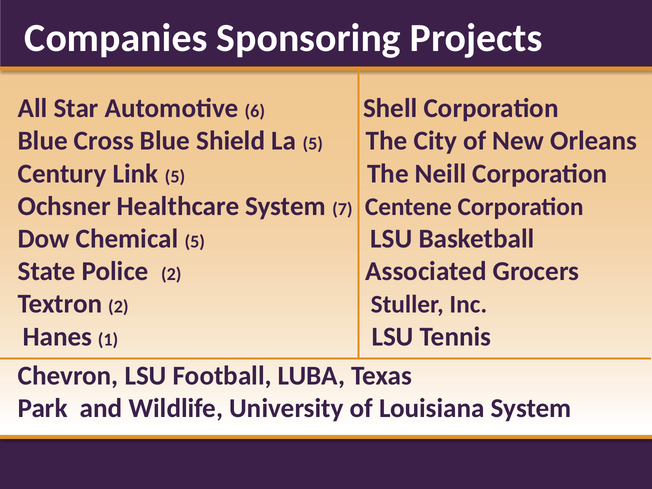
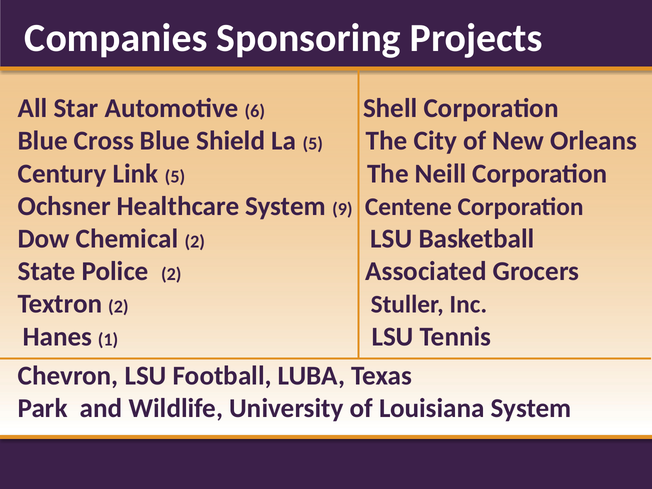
7: 7 -> 9 (342, 209)
Chemical 5: 5 -> 2 (195, 242)
